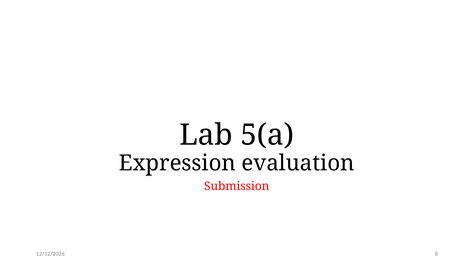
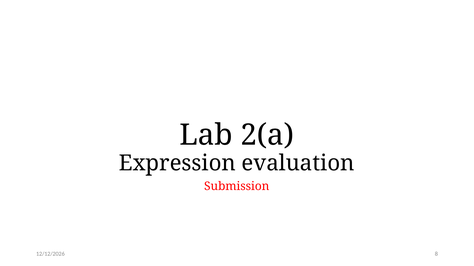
5(a: 5(a -> 2(a (267, 135)
